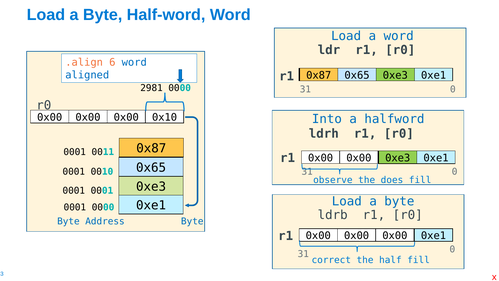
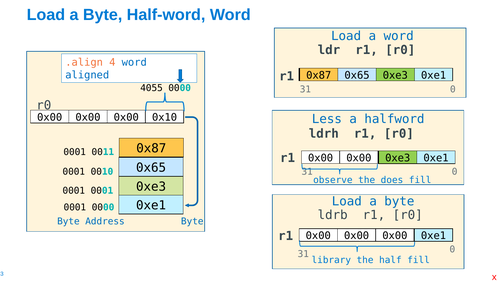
6: 6 -> 4 (112, 62)
2981: 2981 -> 4055 (152, 88)
Into: Into -> Less (327, 119)
correct: correct -> library (331, 260)
